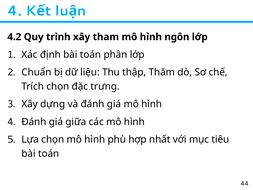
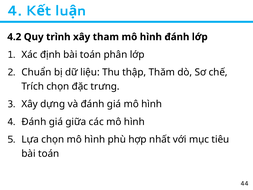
hình ngôn: ngôn -> đánh (177, 37)
